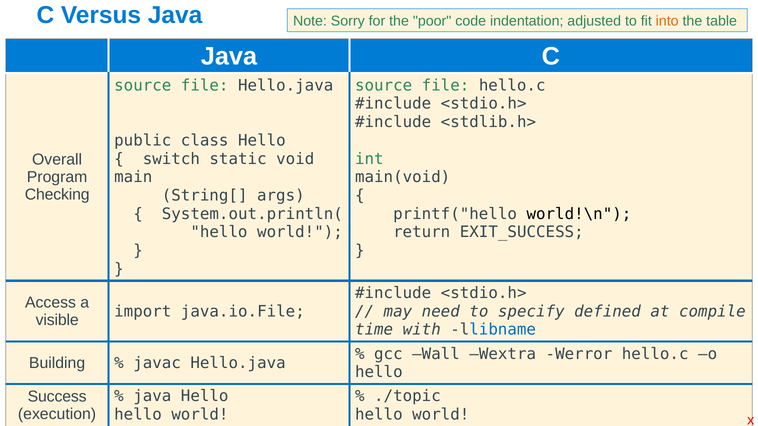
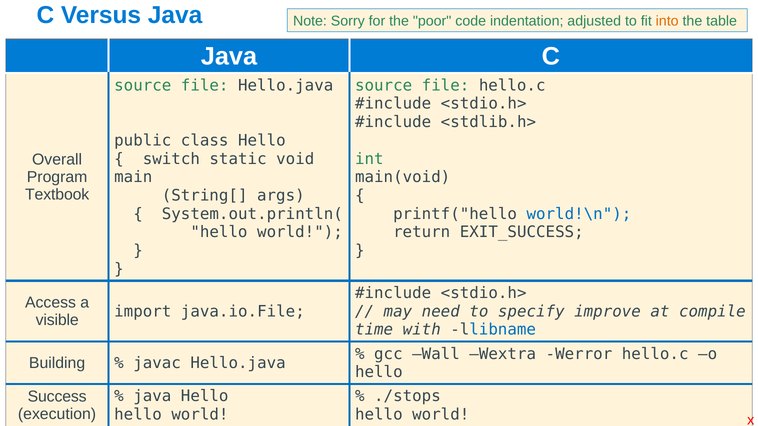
Checking: Checking -> Textbook (57, 195)
world!\n colour: black -> blue (579, 214)
defined: defined -> improve (608, 312)
./topic: ./topic -> ./stops (407, 397)
